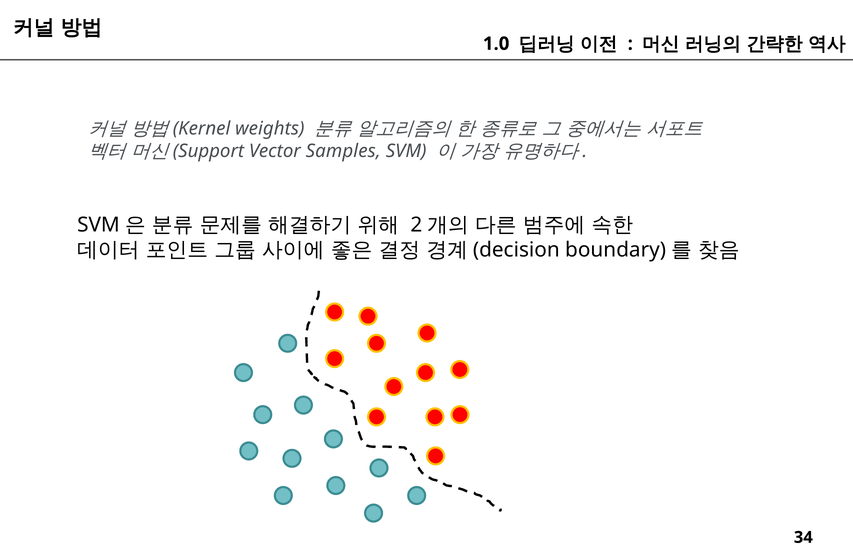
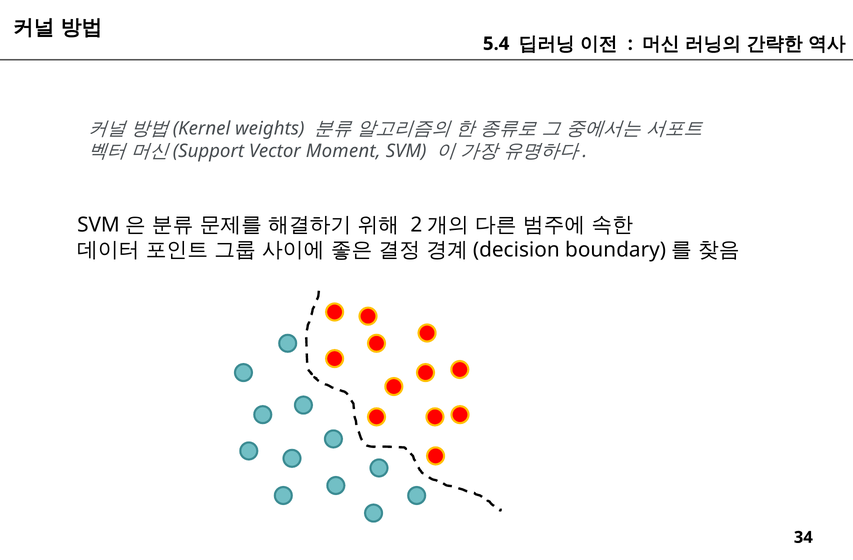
1.0: 1.0 -> 5.4 (496, 44)
Samples: Samples -> Moment (343, 151)
